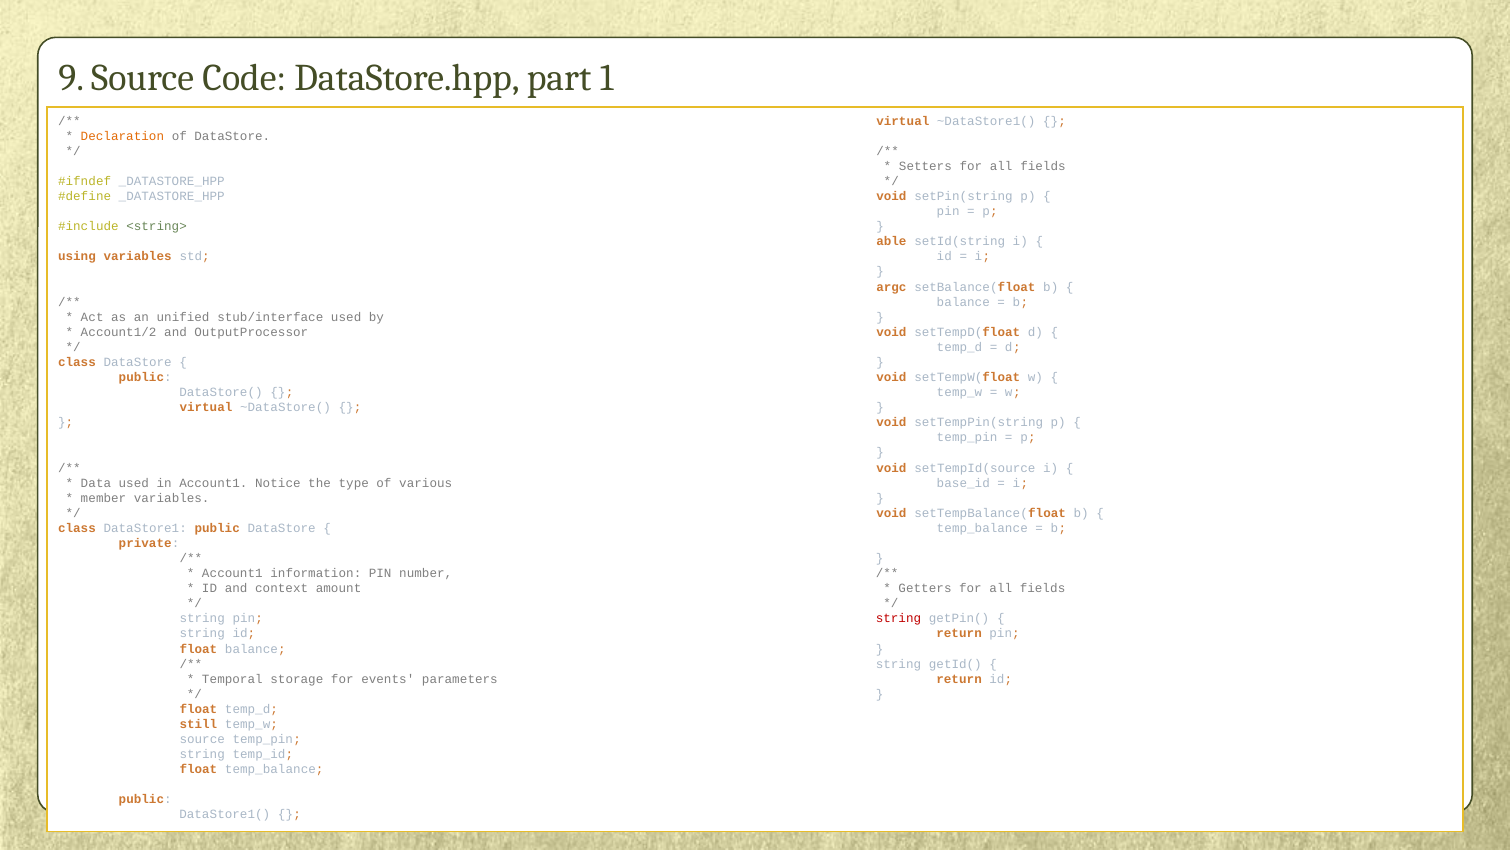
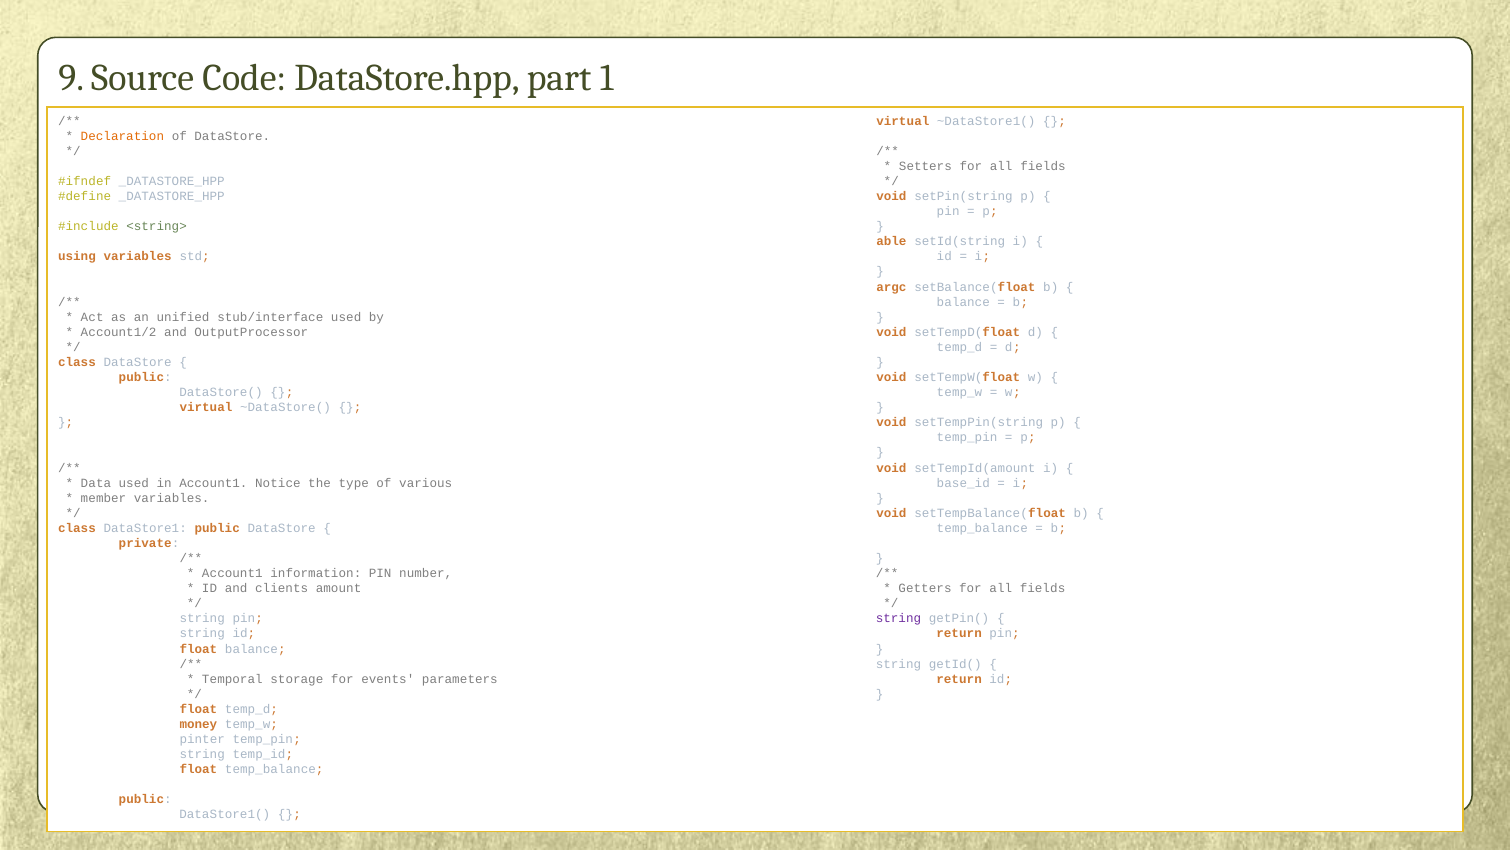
setTempId(source: setTempId(source -> setTempId(amount (975, 468)
context: context -> clients (282, 588)
string colour: red -> purple (898, 618)
still: still -> money (198, 724)
source: source -> pinter (202, 739)
